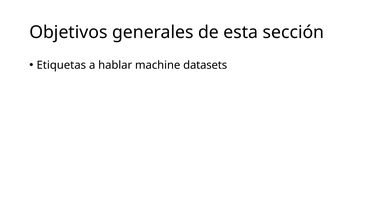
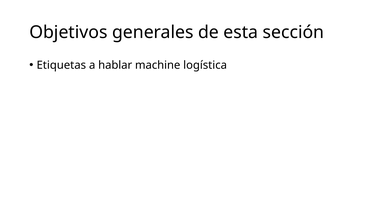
datasets: datasets -> logística (205, 65)
